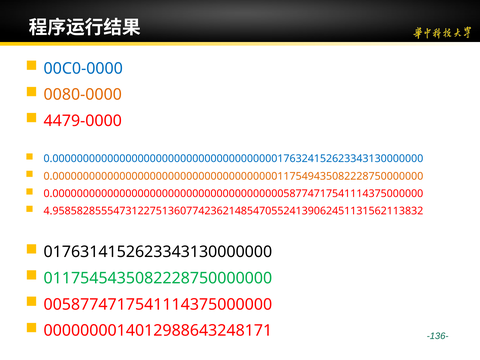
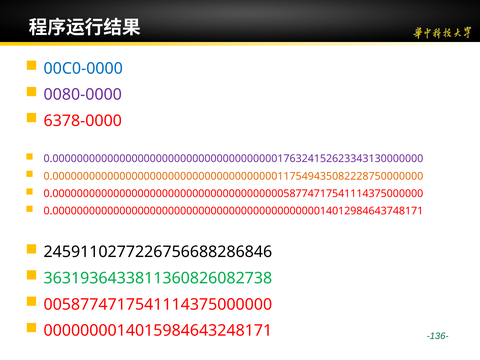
0080-0000 colour: orange -> purple (83, 95)
4479-0000: 4479-0000 -> 6378-0000 (83, 121)
0.0000000000000000000000000000000000000176324152623343130000000 colour: blue -> purple (233, 159)
4.9585828555473122751360774236214854705524139062451131562113832: 4.9585828555473122751360774236214854705524139062451131562113832 -> 0.0000000000000000000000000000000000000000000014012984643748171 (233, 211)
0176314152623343130000000: 0176314152623343130000000 -> 2459110277226756688286846 (158, 252)
0117545435082228750000000: 0117545435082228750000000 -> 3631936433811360826082738 (158, 278)
0000000014012988643248171: 0000000014012988643248171 -> 0000000014015984643248171 (158, 331)
